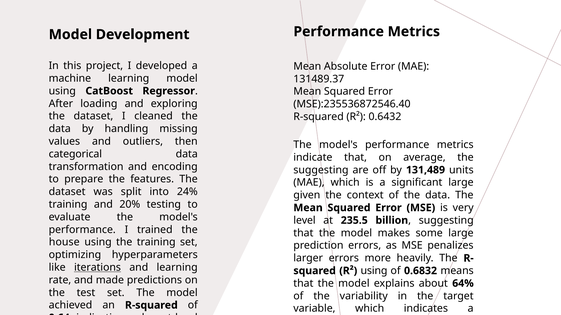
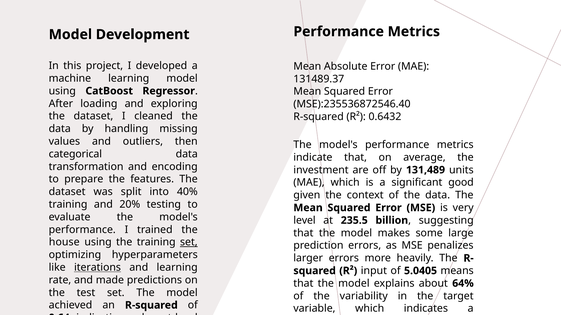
suggesting: suggesting -> investment (321, 170)
significant large: large -> good (461, 183)
24%: 24% -> 40% (187, 192)
set underline: none -> present (189, 243)
R² using: using -> input (374, 271)
0.6832: 0.6832 -> 5.0405 (421, 271)
